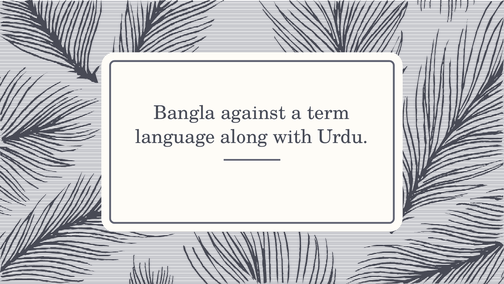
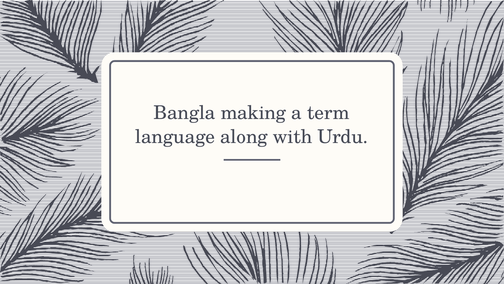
against: against -> making (253, 113)
